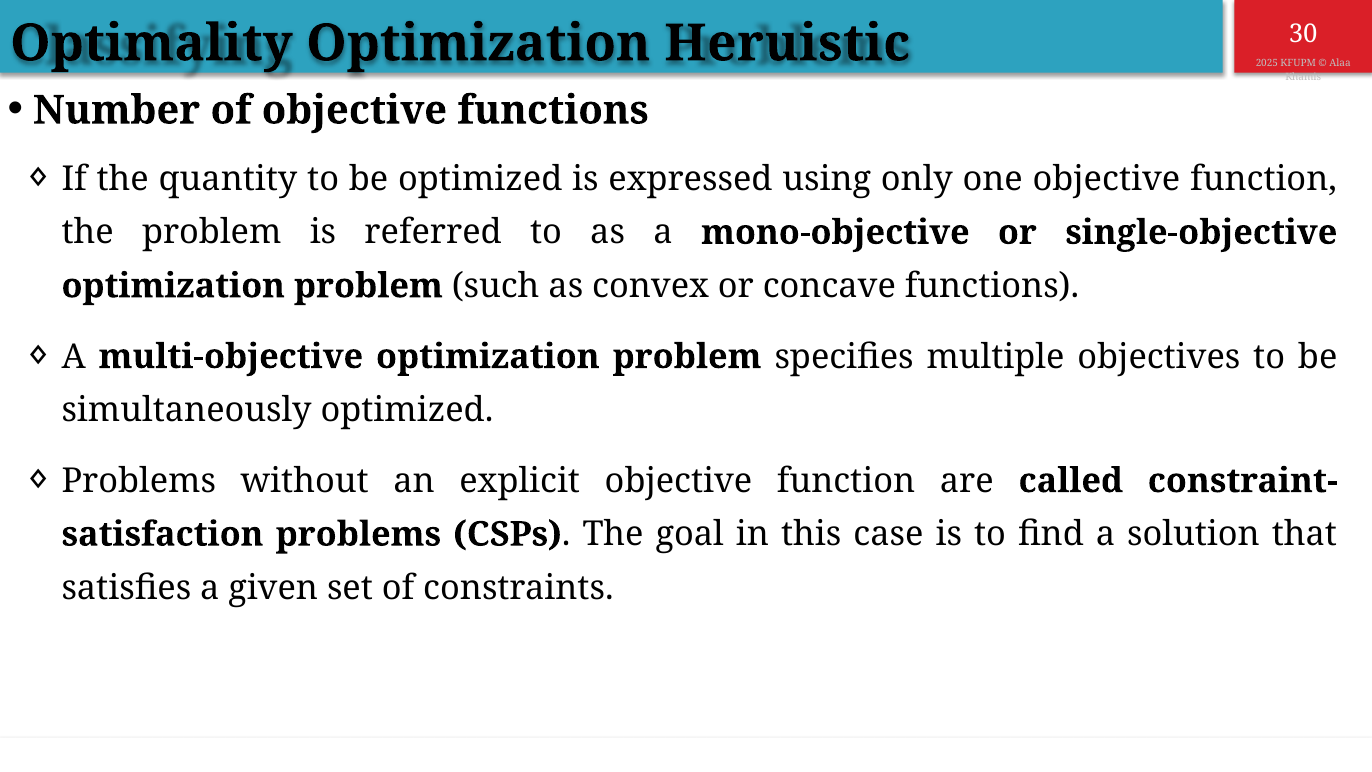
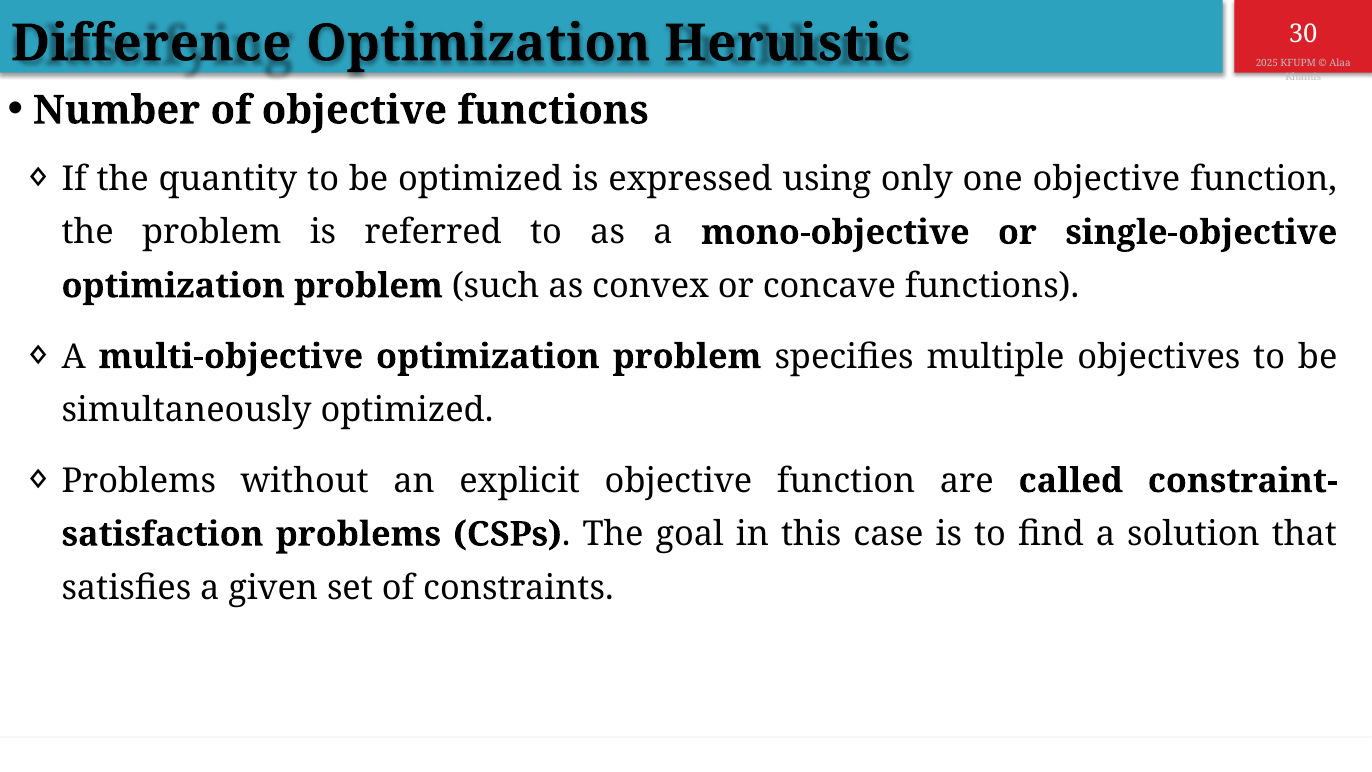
Optimality: Optimality -> Difference (151, 43)
